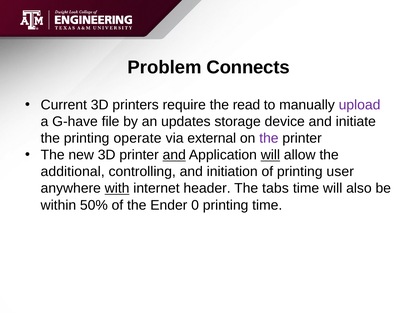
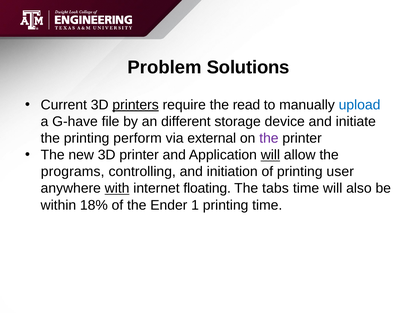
Connects: Connects -> Solutions (248, 67)
printers underline: none -> present (136, 105)
upload colour: purple -> blue (360, 105)
updates: updates -> different (186, 122)
operate: operate -> perform (138, 138)
and underline: present -> none (174, 155)
additional: additional -> programs (73, 172)
header: header -> floating (207, 188)
50%: 50% -> 18% (94, 205)
0: 0 -> 1 (195, 205)
